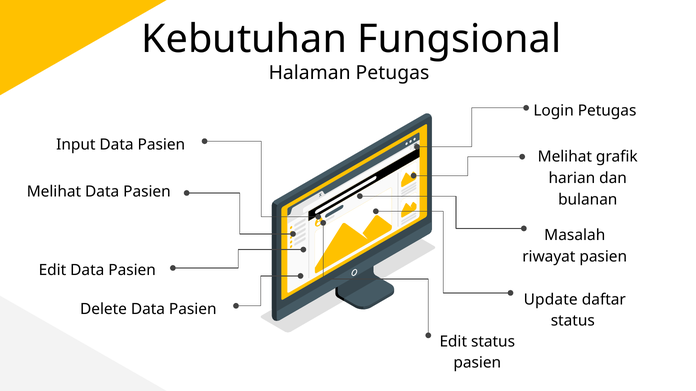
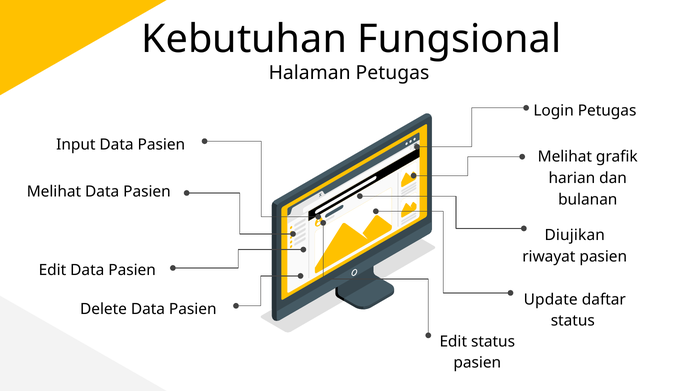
Masalah: Masalah -> Diujikan (575, 236)
